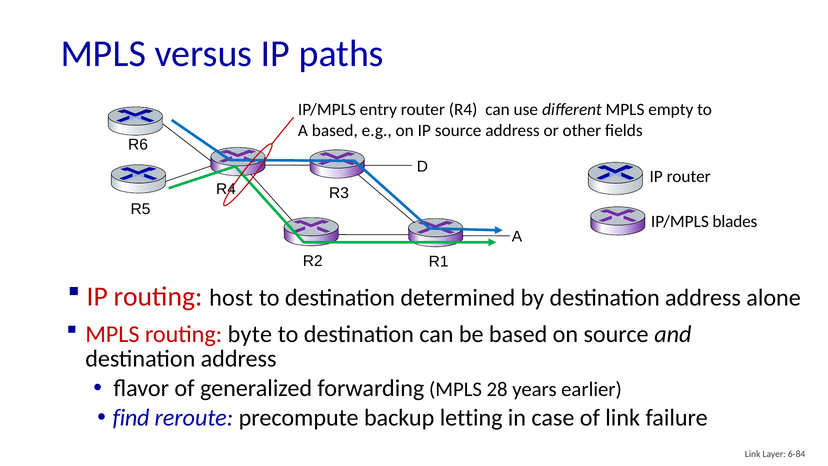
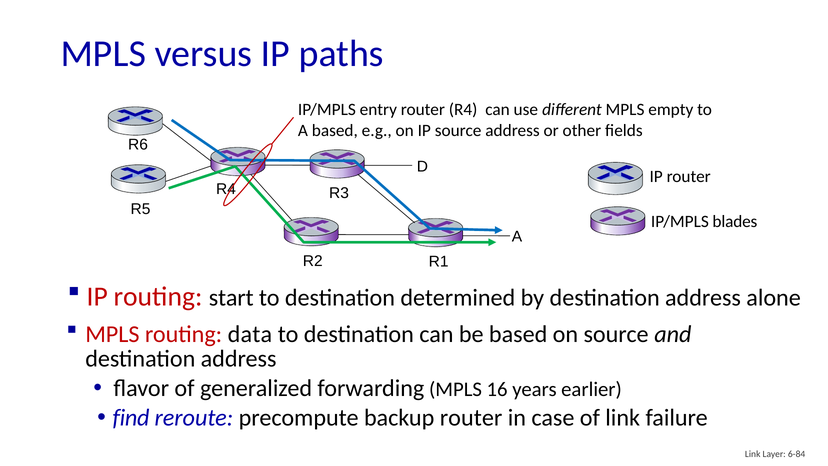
host: host -> start (231, 298)
byte: byte -> data (250, 334)
28: 28 -> 16 (497, 389)
backup letting: letting -> router (471, 418)
